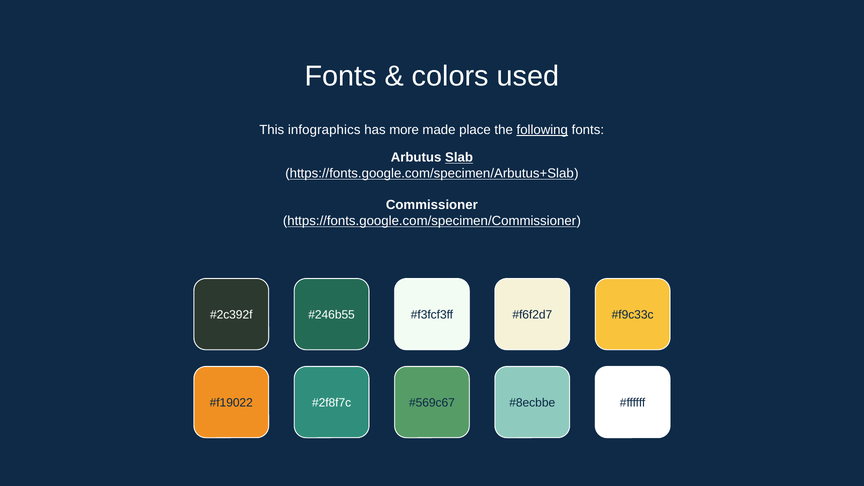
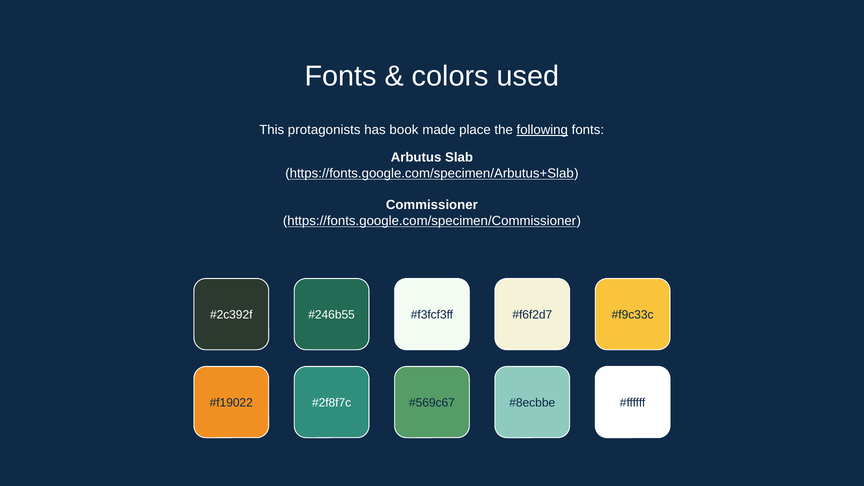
infographics: infographics -> protagonists (324, 130)
more: more -> book (404, 130)
Slab underline: present -> none (459, 158)
